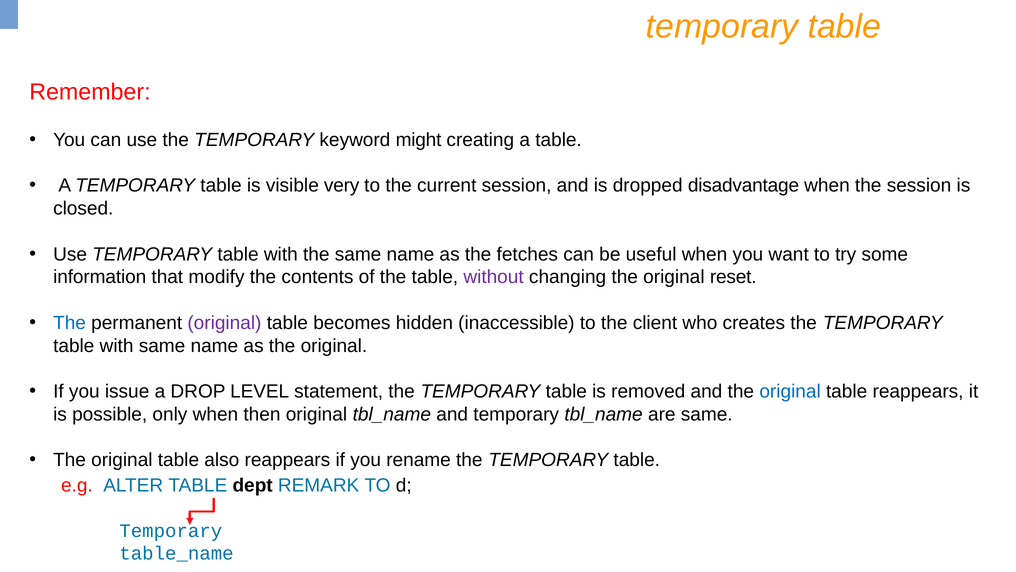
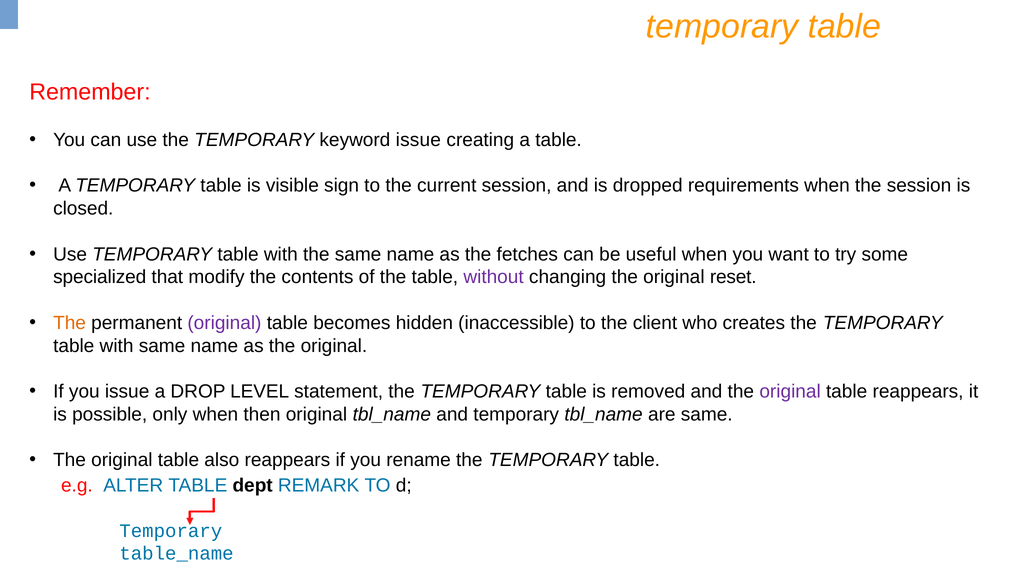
keyword might: might -> issue (418, 140)
very: very -> sign (342, 185)
disadvantage: disadvantage -> requirements (743, 185)
information: information -> specialized (100, 277)
The colour: blue -> orange (70, 323)
original colour: blue -> purple (790, 391)
